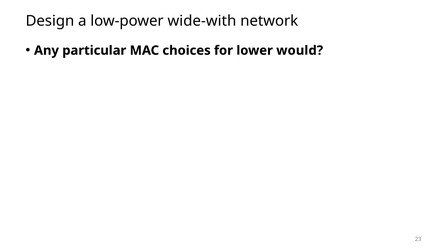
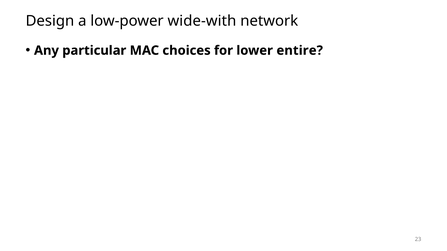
would: would -> entire (300, 51)
